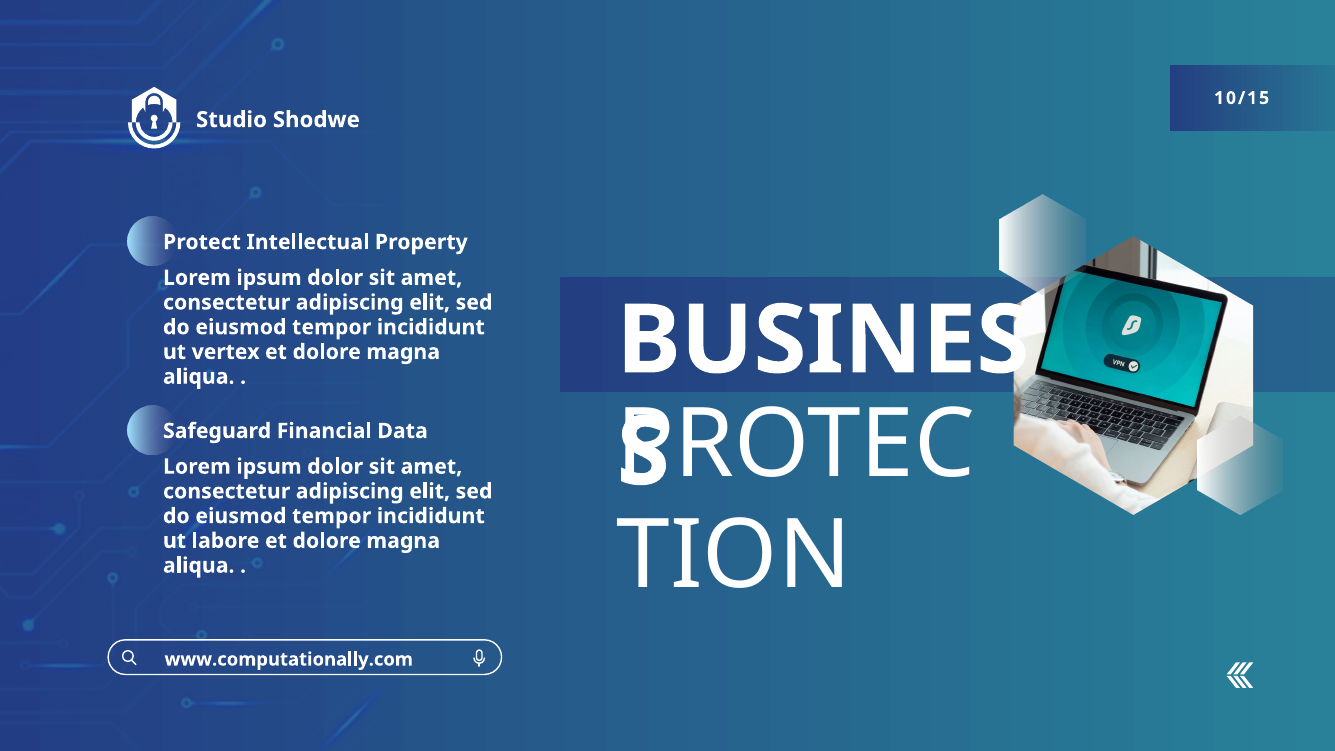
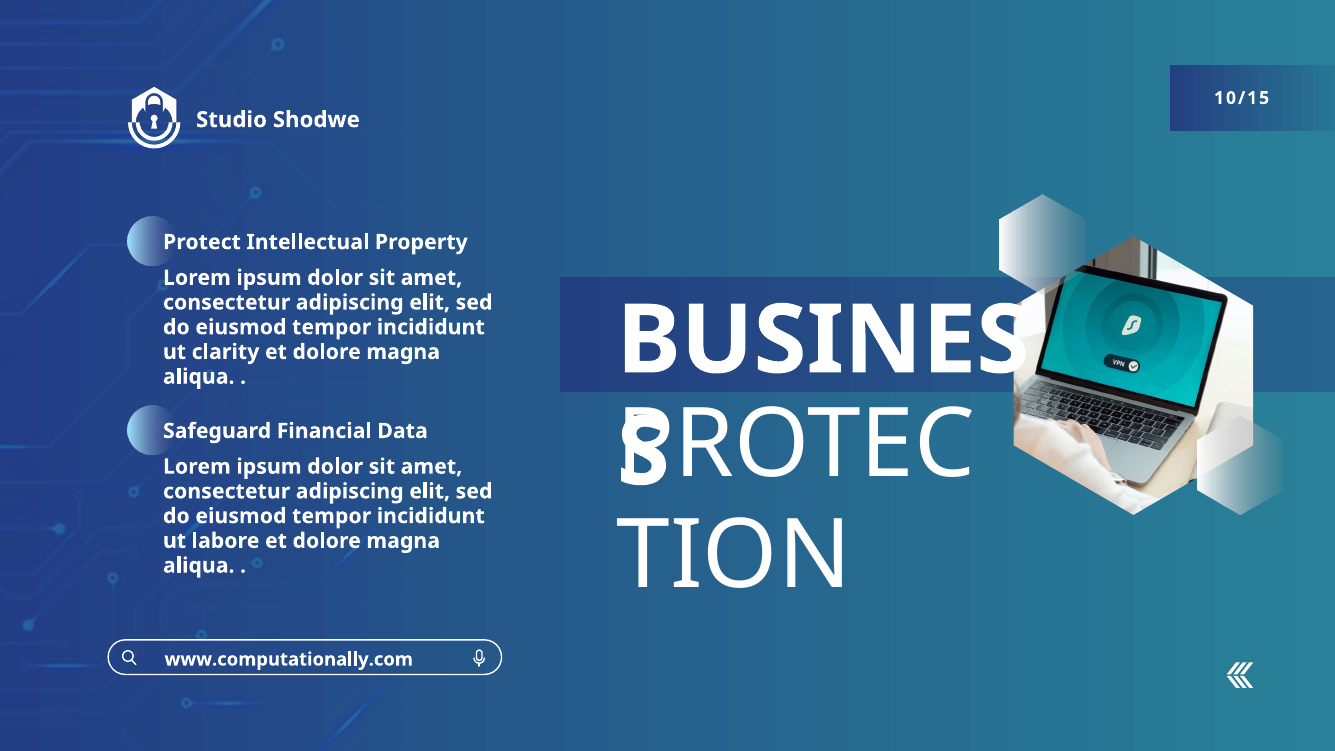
vertex: vertex -> clarity (226, 352)
